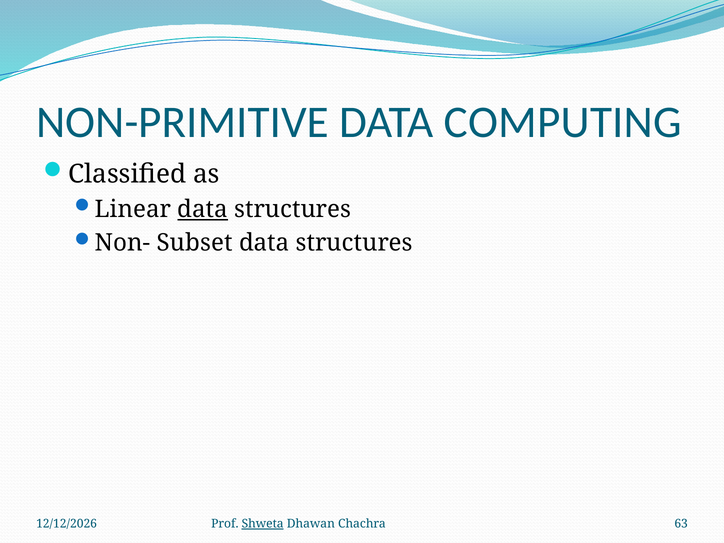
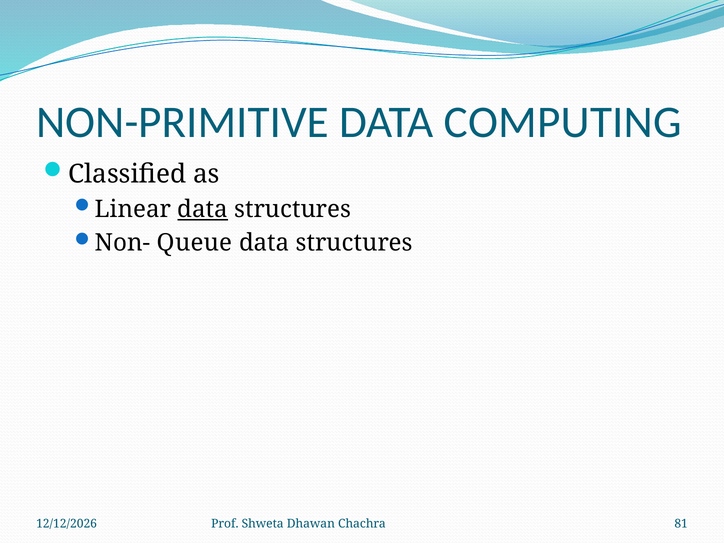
Subset: Subset -> Queue (195, 243)
Shweta underline: present -> none (263, 524)
63: 63 -> 81 (681, 524)
